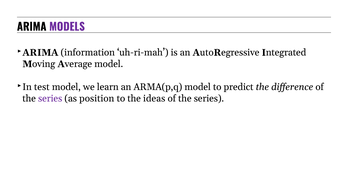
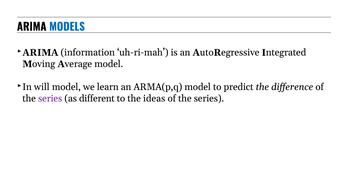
MODELS colour: purple -> blue (67, 27)
test: test -> will (42, 87)
position: position -> different (97, 98)
